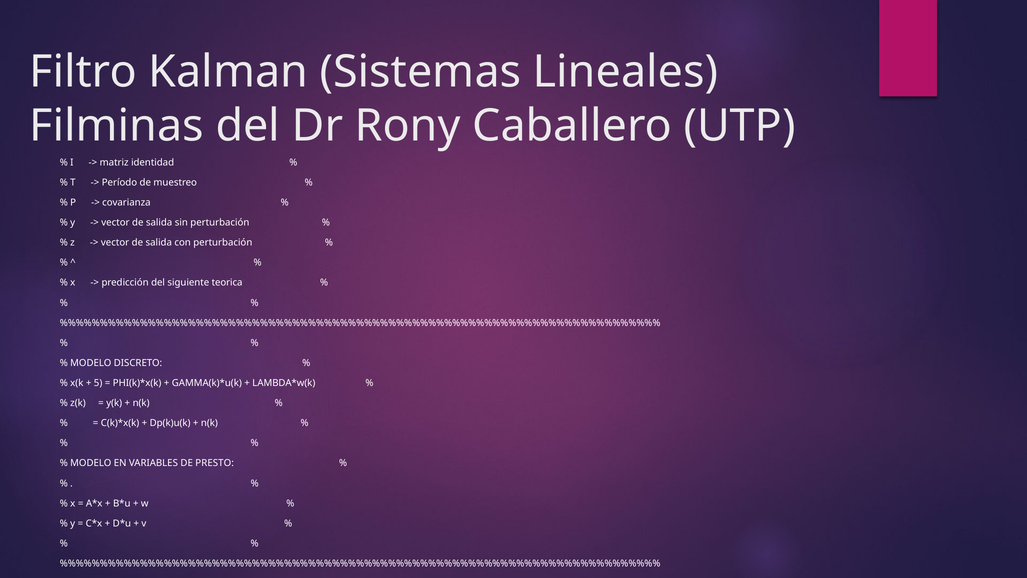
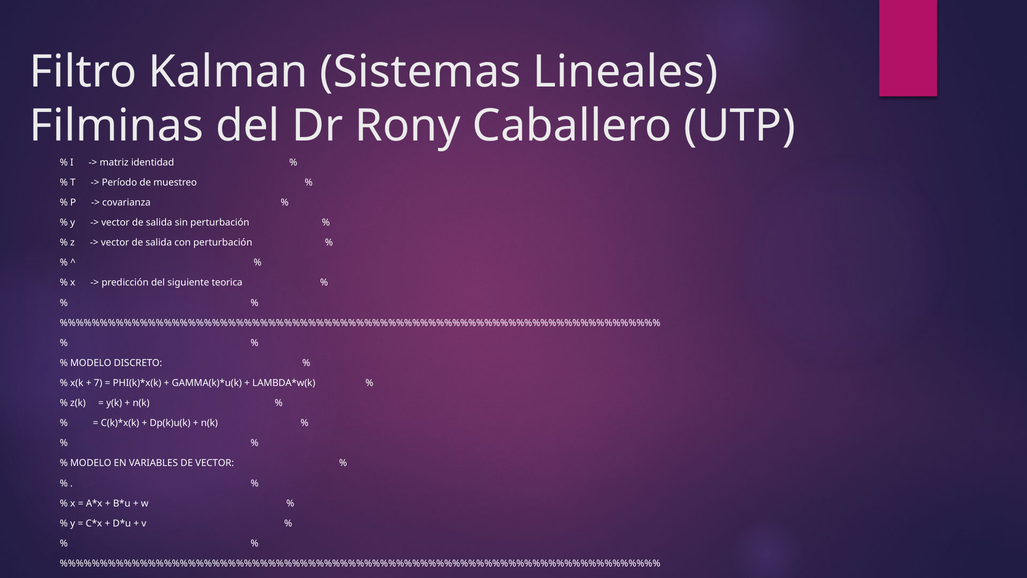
5: 5 -> 7 (98, 383)
DE PRESTO: PRESTO -> VECTOR (215, 463)
